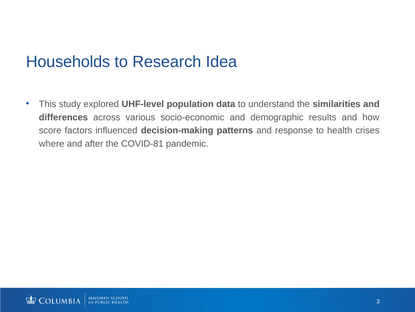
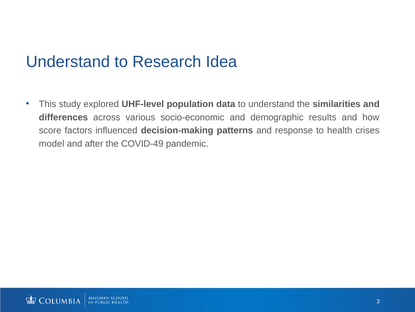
Households: Households -> Understand (68, 62)
where: where -> model (52, 144)
COVID-81: COVID-81 -> COVID-49 (142, 144)
